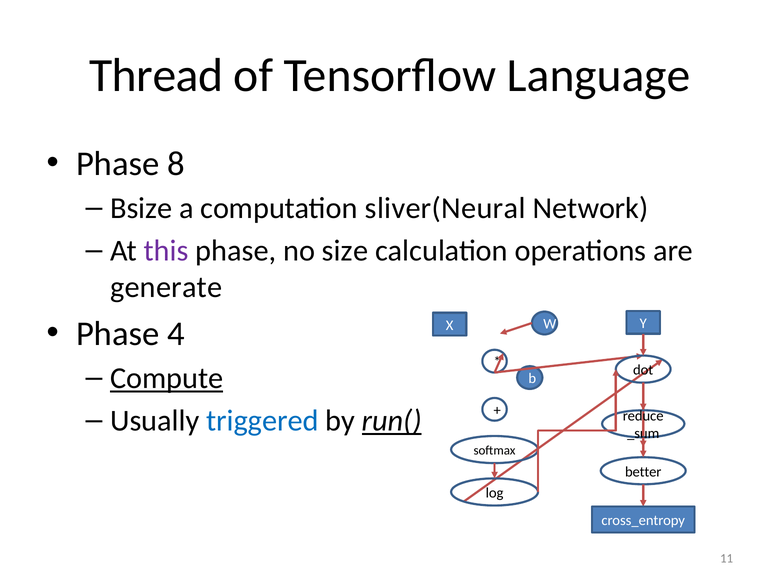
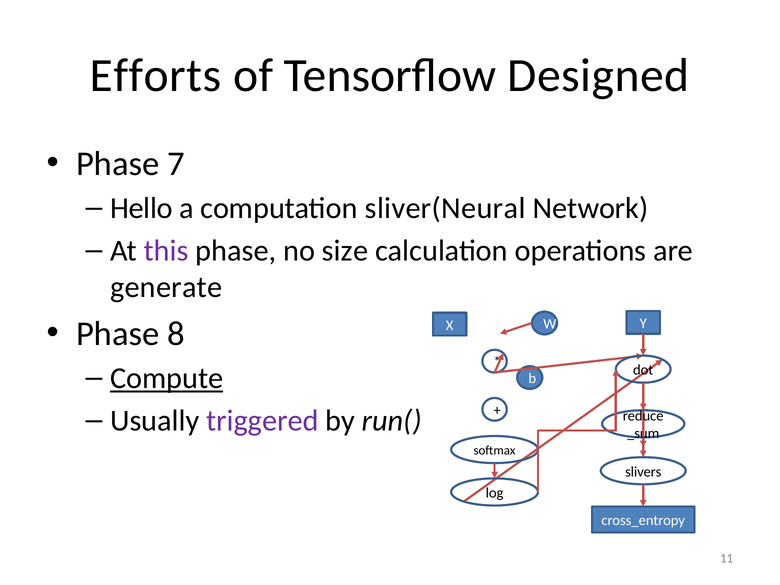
Thread: Thread -> Efforts (156, 76)
Language: Language -> Designed (598, 76)
8: 8 -> 7 (176, 164)
Bsize: Bsize -> Hello (141, 208)
4: 4 -> 8 (176, 334)
triggered colour: blue -> purple (262, 421)
run( underline: present -> none (392, 421)
better: better -> slivers (643, 472)
